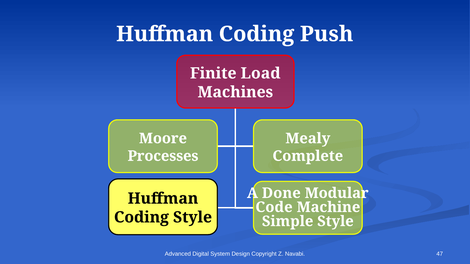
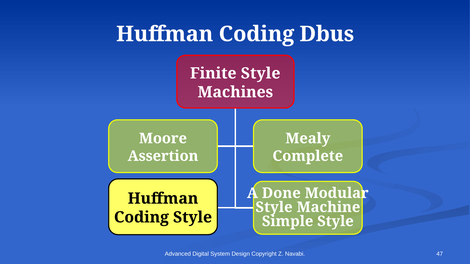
Push: Push -> Dbus (327, 34)
Finite Load: Load -> Style (261, 73)
Processes: Processes -> Assertion (163, 156)
Code: Code -> Style (274, 207)
